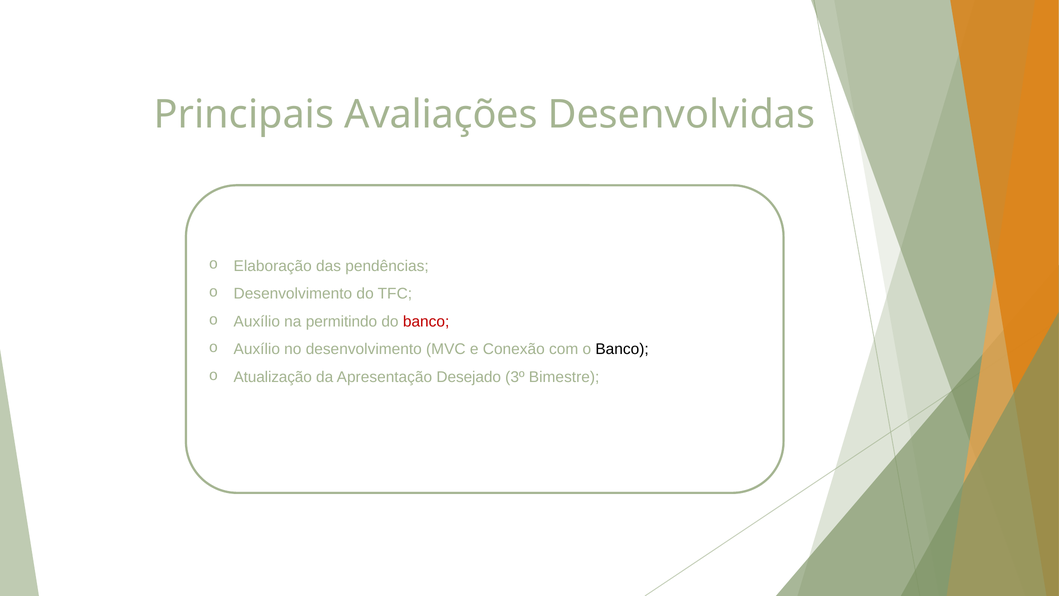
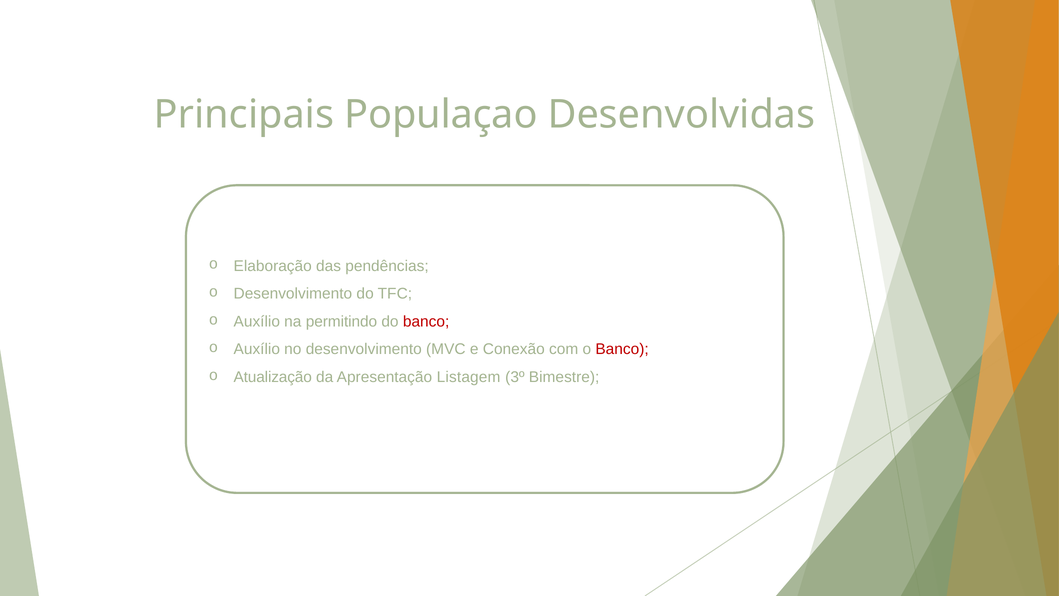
Avaliações: Avaliações -> Populaçao (441, 115)
Banco colour: black -> red (622, 349)
Desejado: Desejado -> Listagem (469, 377)
